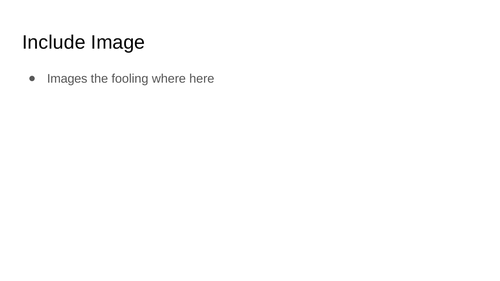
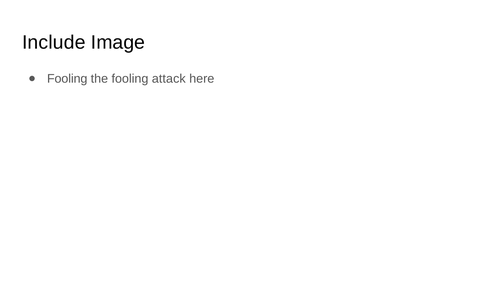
Images: Images -> Fooling (67, 79)
where: where -> attack (169, 79)
